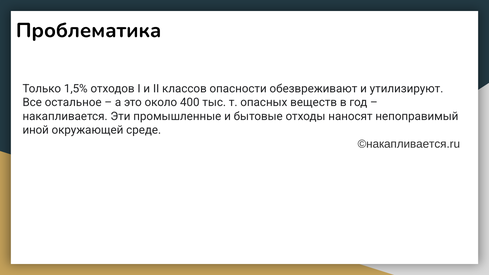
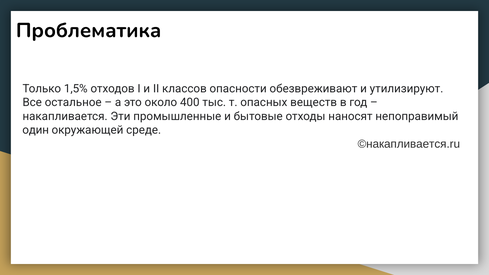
иной: иной -> один (36, 130)
